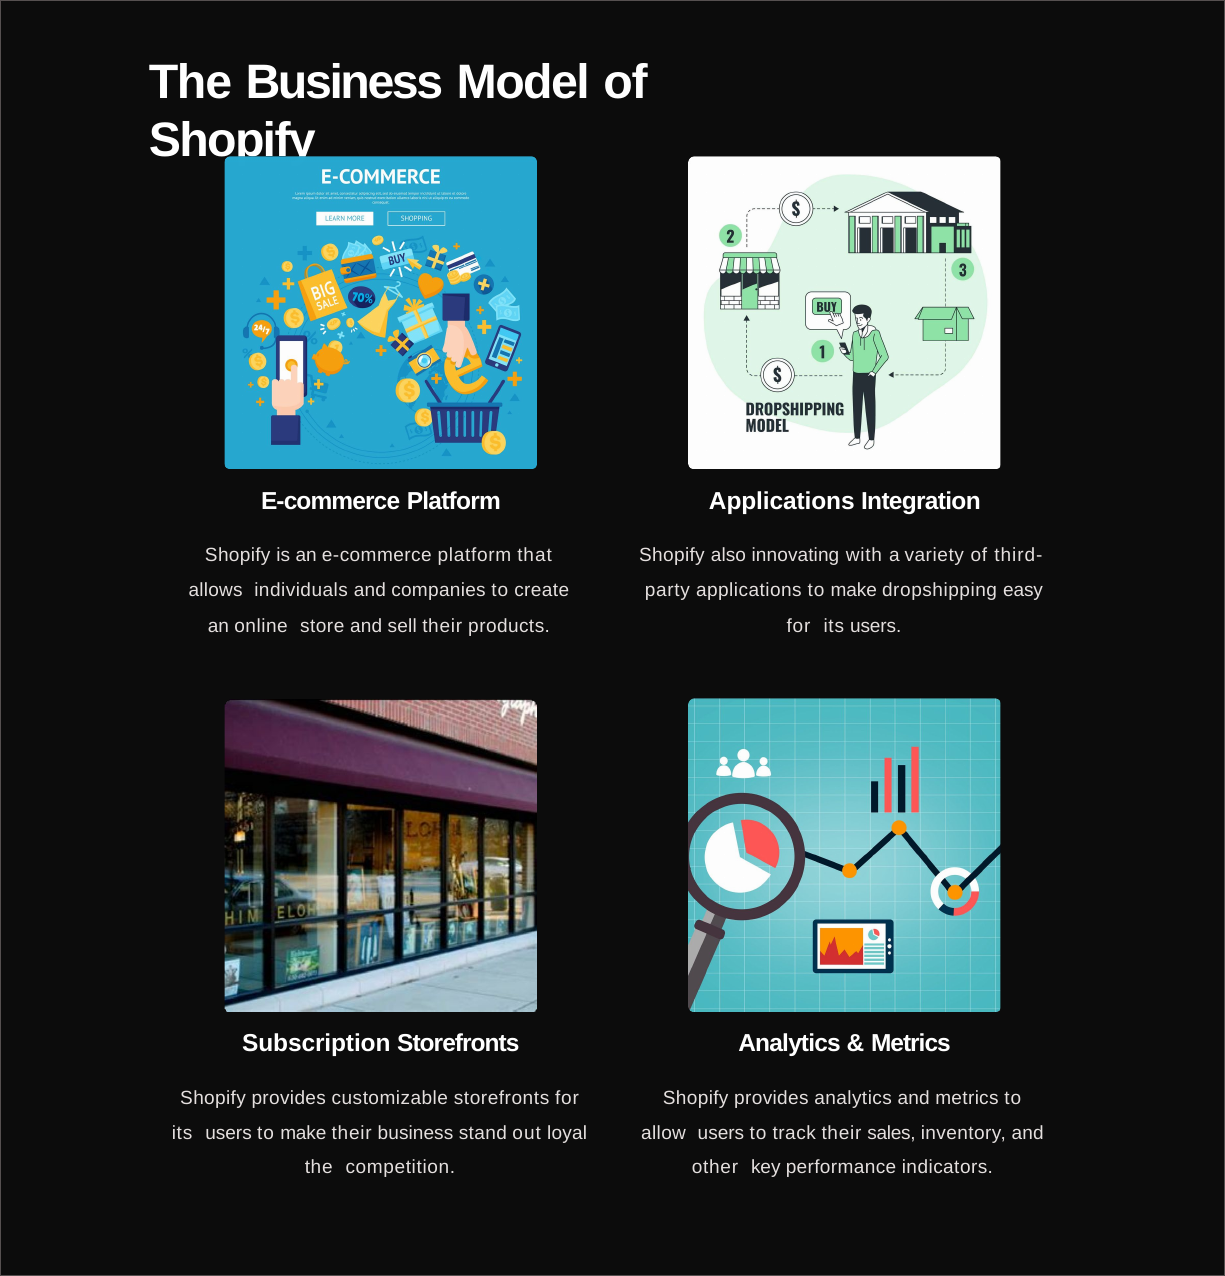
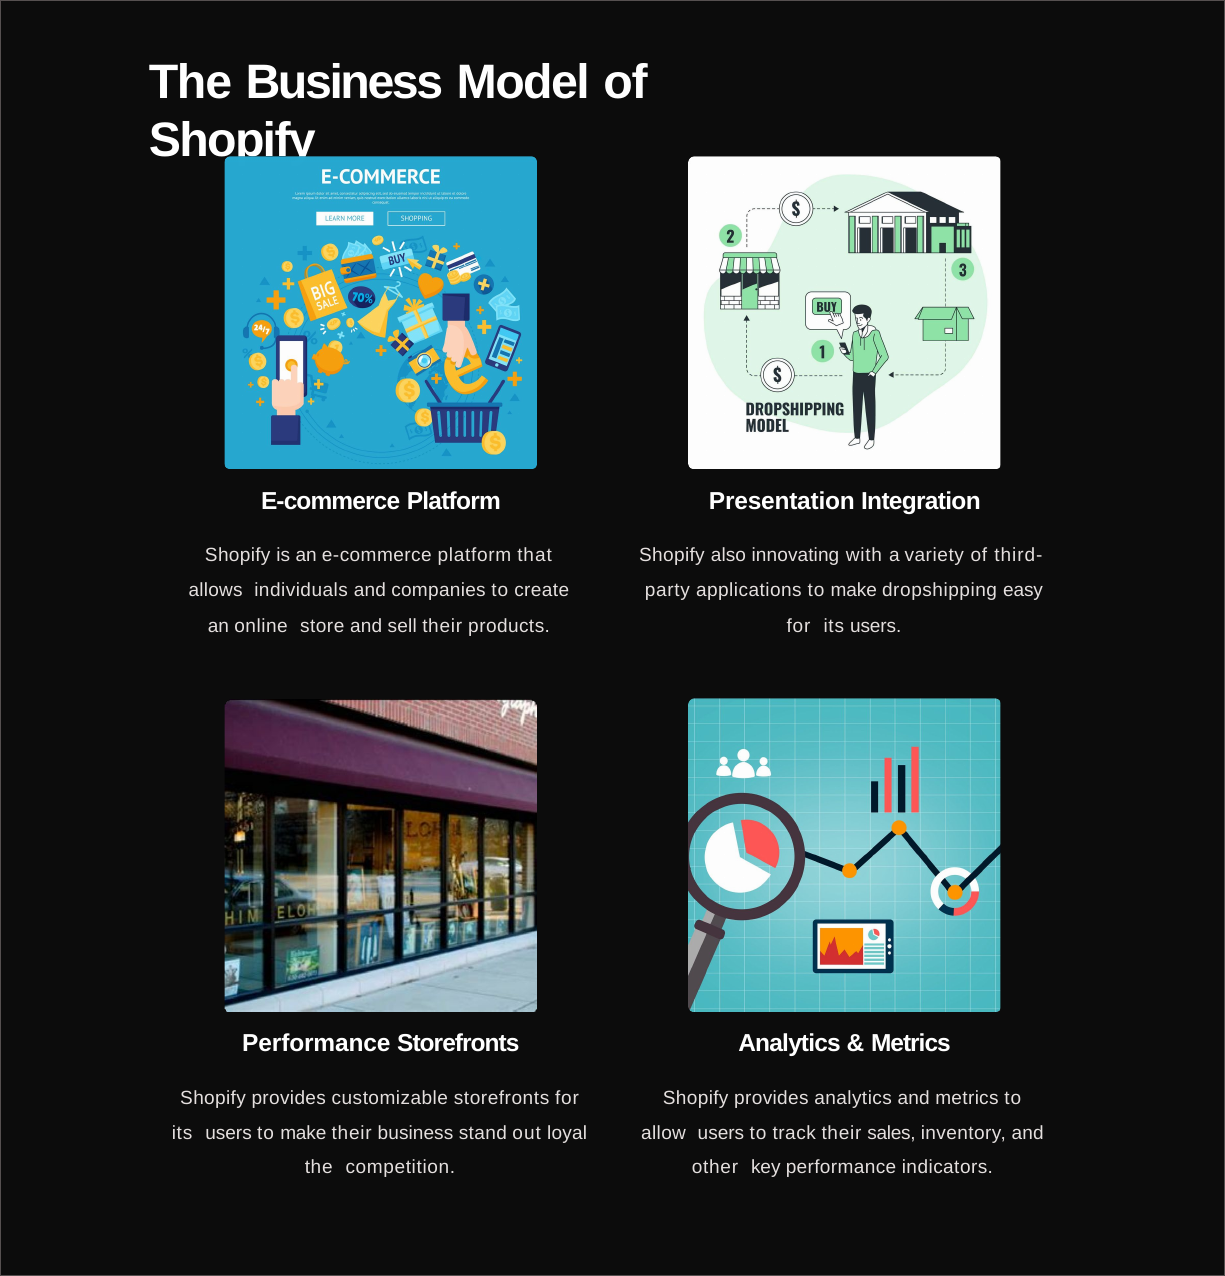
Applications: Applications -> Presentation (782, 501)
Subscription: Subscription -> Performance (316, 1043)
